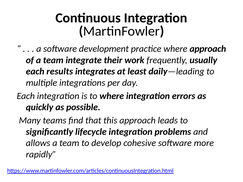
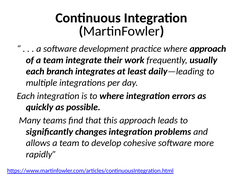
results: results -> branch (60, 72)
lifecycle: lifecycle -> changes (91, 132)
